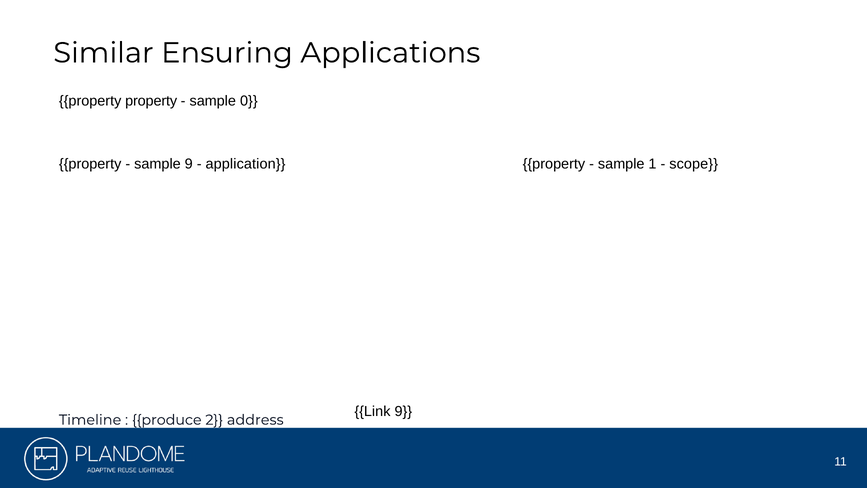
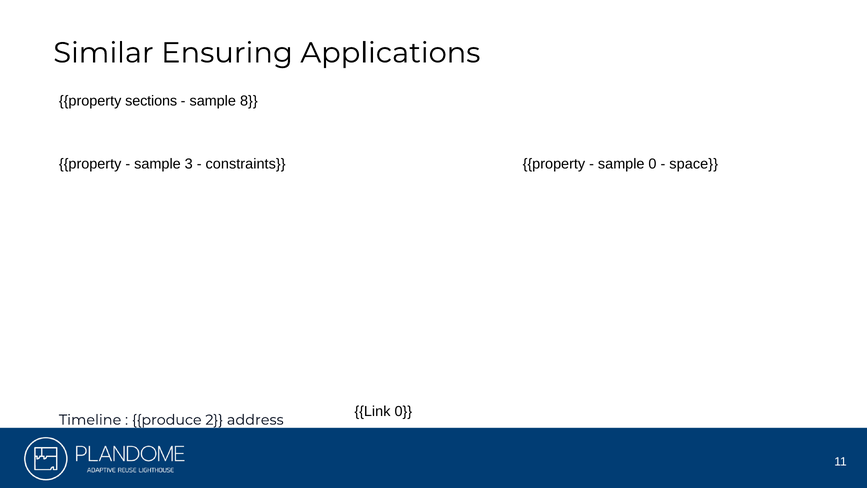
property property: property -> sections (151, 101)
0: 0 -> 8 (249, 101)
sample 9: 9 -> 3 (189, 164)
application: application -> constraints (246, 164)
sample 1: 1 -> 0 (652, 164)
scope: scope -> space (694, 164)
Link 9: 9 -> 0 (403, 411)
